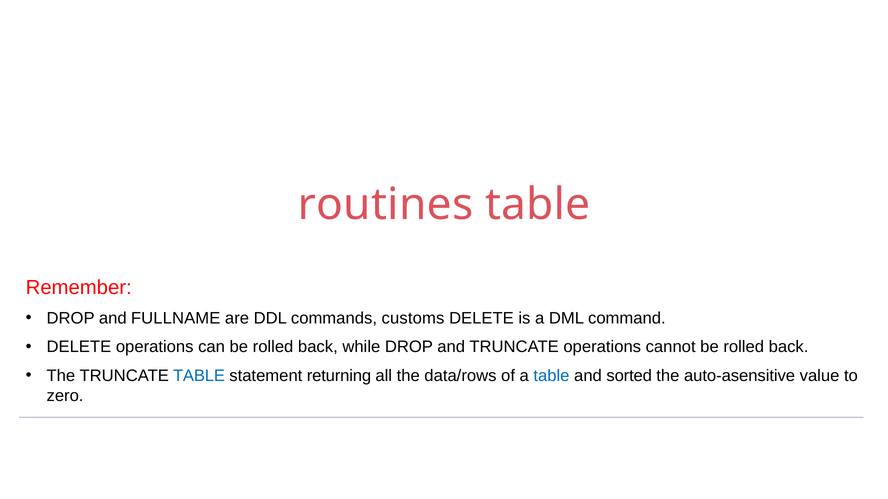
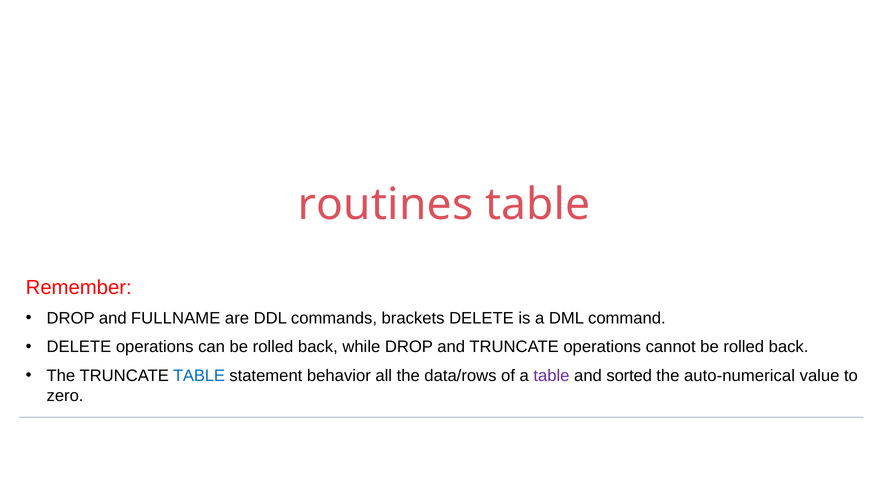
customs: customs -> brackets (413, 318)
returning: returning -> behavior (339, 376)
table colour: blue -> purple (551, 376)
auto-asensitive: auto-asensitive -> auto-numerical (740, 376)
